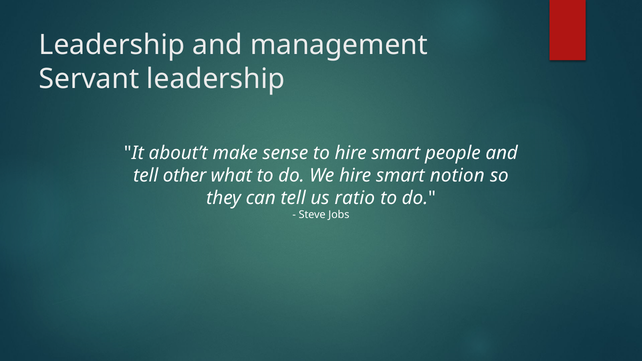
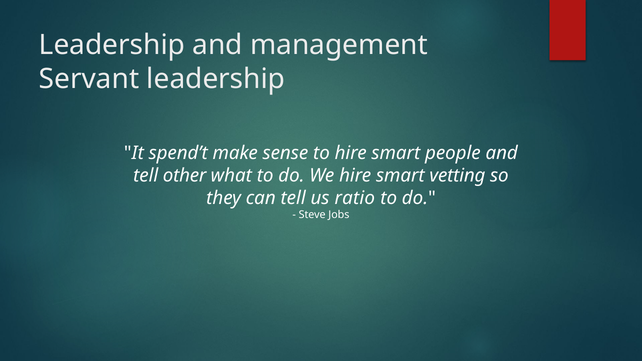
about’t: about’t -> spend’t (178, 153)
notion: notion -> vetting (457, 175)
